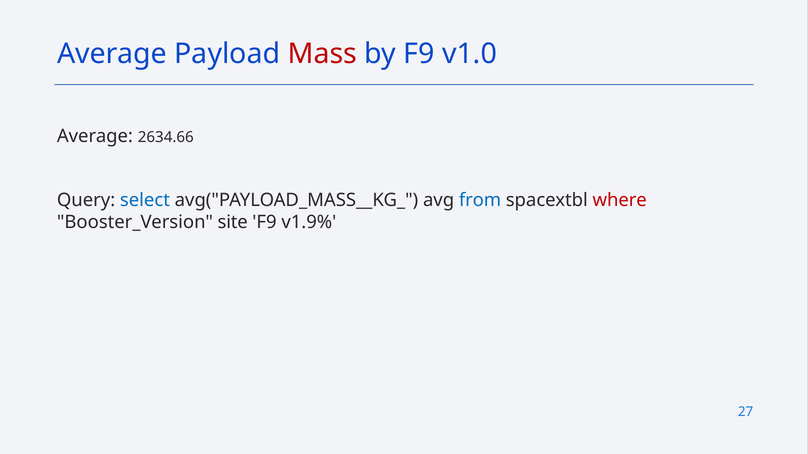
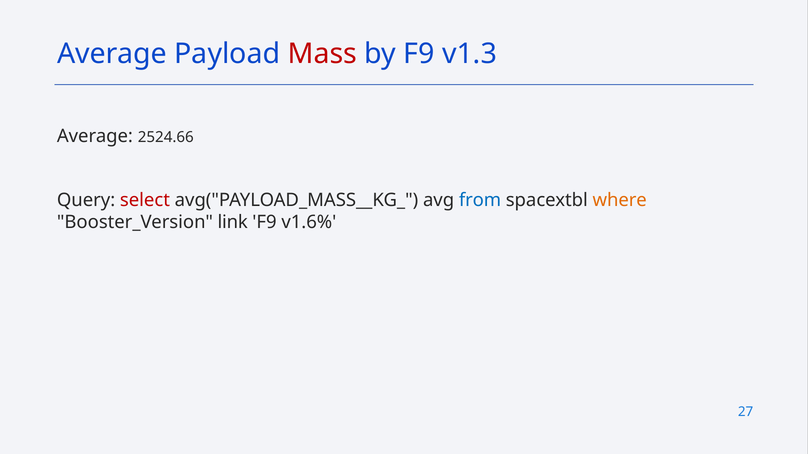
v1.0: v1.0 -> v1.3 (469, 54)
2634.66: 2634.66 -> 2524.66 (166, 137)
select colour: blue -> red (145, 200)
where colour: red -> orange (620, 200)
site: site -> link (233, 222)
v1.9%: v1.9% -> v1.6% (309, 222)
